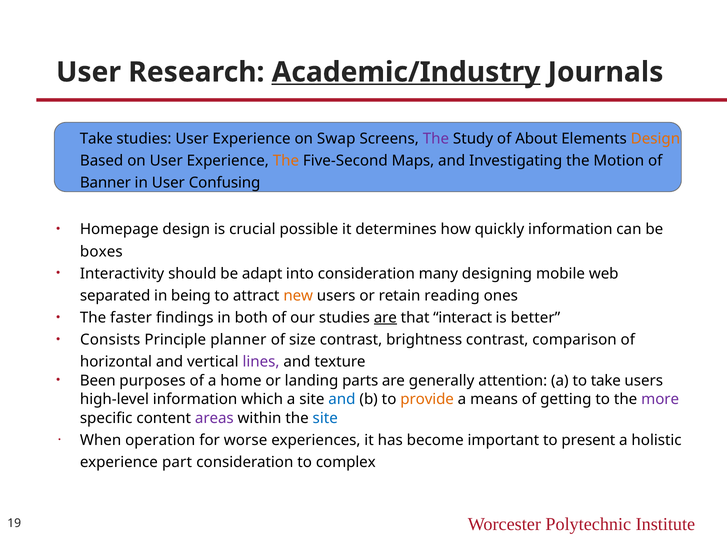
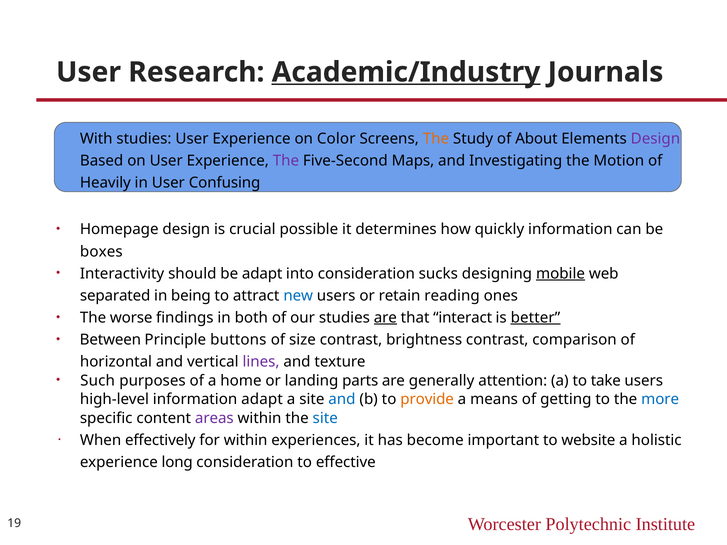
Take: Take -> With (96, 139)
Swap: Swap -> Color (336, 139)
The colour: purple -> orange (436, 139)
Design colour: orange -> purple (655, 139)
The colour: orange -> purple (286, 161)
Banner: Banner -> Heavily (105, 183)
many: many -> sucks (438, 274)
mobile underline: none -> present (560, 274)
new colour: orange -> blue (298, 296)
faster: faster -> worse (131, 318)
better underline: none -> present (535, 318)
Consists: Consists -> Between (110, 340)
planner: planner -> buttons (238, 340)
Been: Been -> Such (98, 381)
information which: which -> adapt (262, 400)
more colour: purple -> blue (660, 400)
operation: operation -> effectively (160, 440)
for worse: worse -> within (246, 440)
present: present -> website (588, 440)
part: part -> long (177, 463)
complex: complex -> effective (346, 463)
